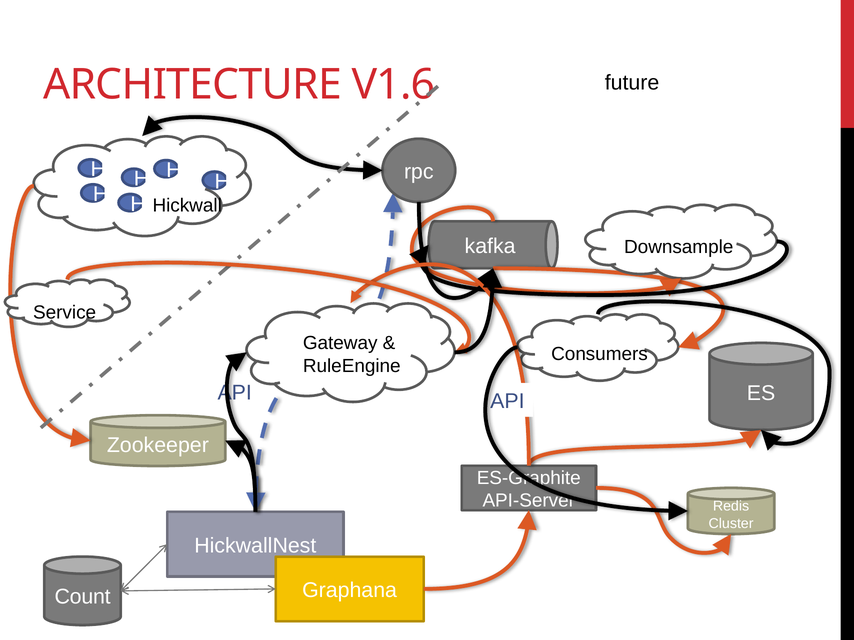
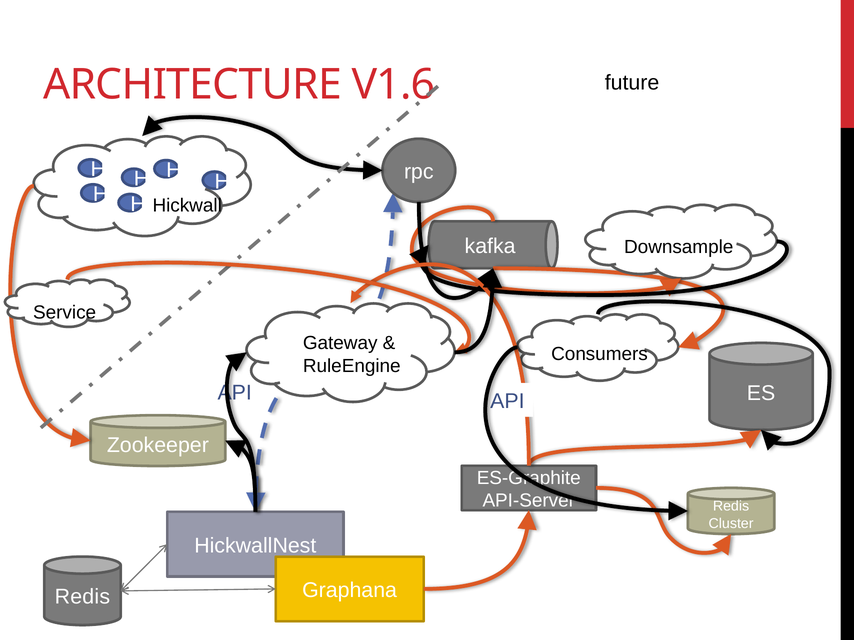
Count: Count -> Redis (82, 597)
